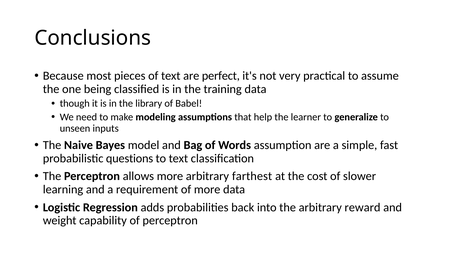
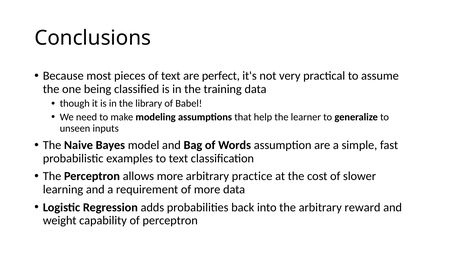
questions: questions -> examples (130, 158)
farthest: farthest -> practice (252, 176)
